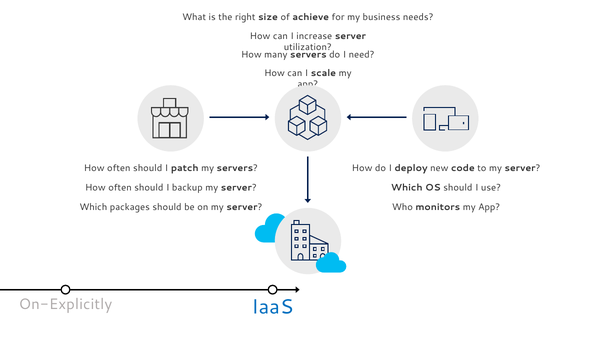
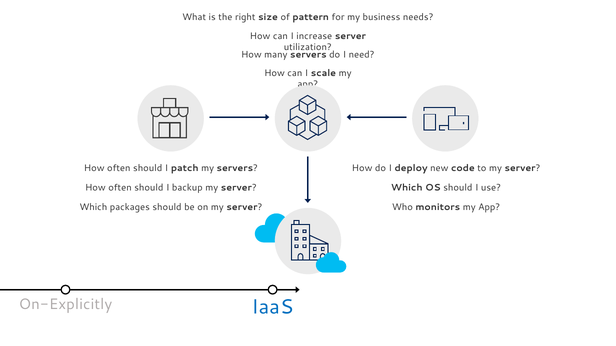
achieve: achieve -> pattern (311, 17)
